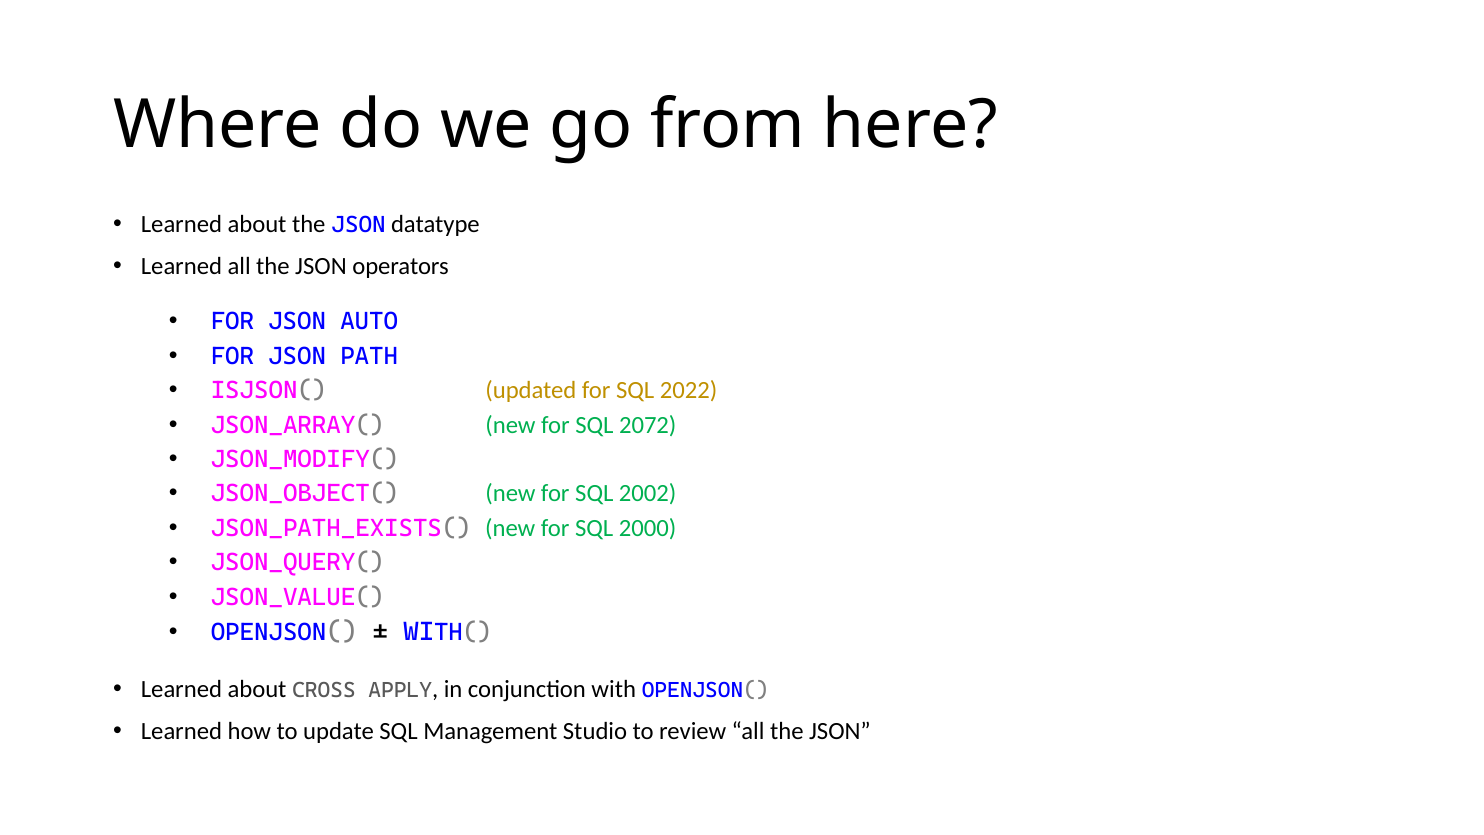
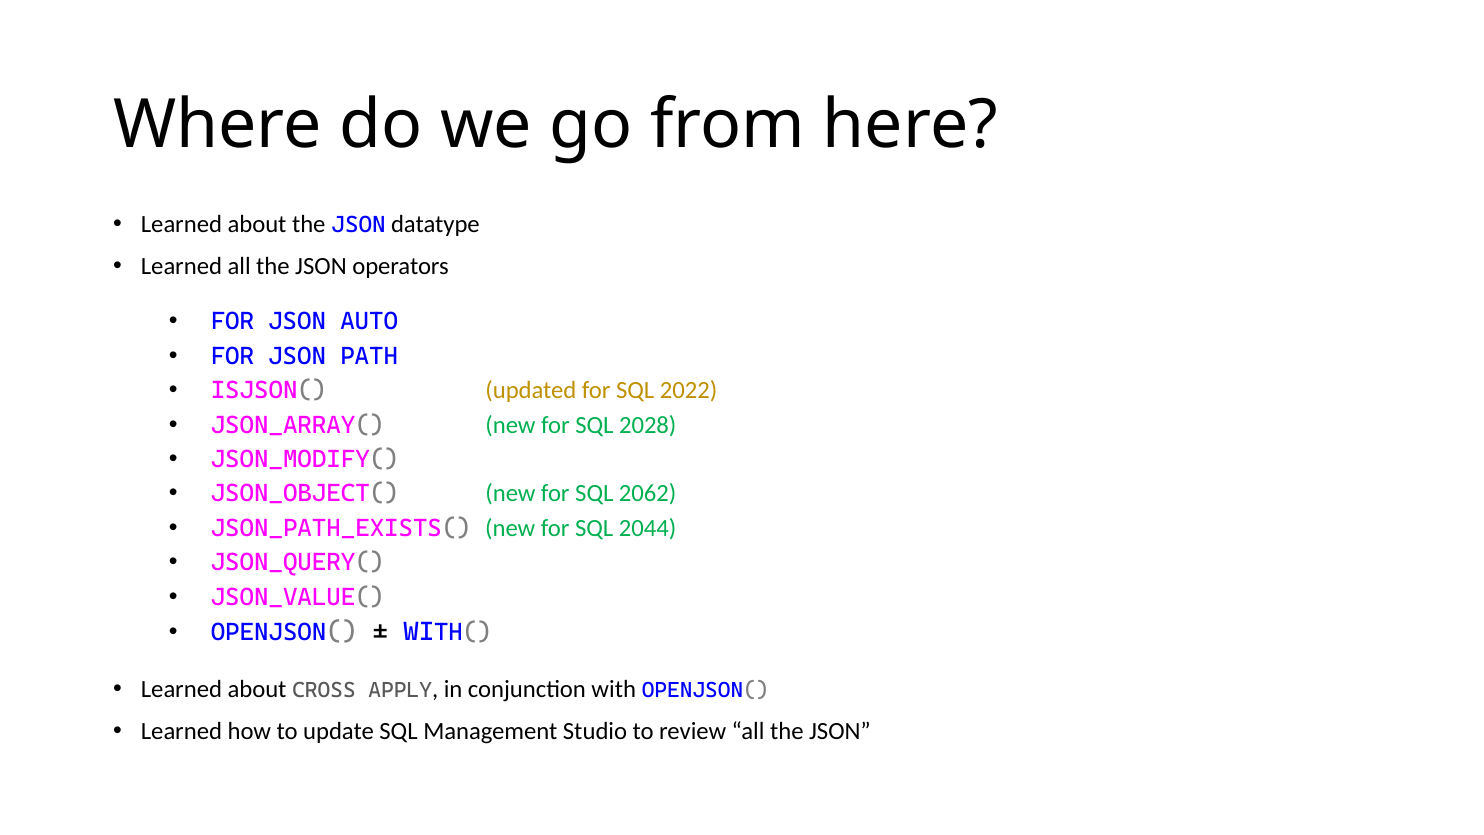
2072: 2072 -> 2028 (648, 425)
2002: 2002 -> 2062 (648, 494)
2000: 2000 -> 2044 (648, 528)
